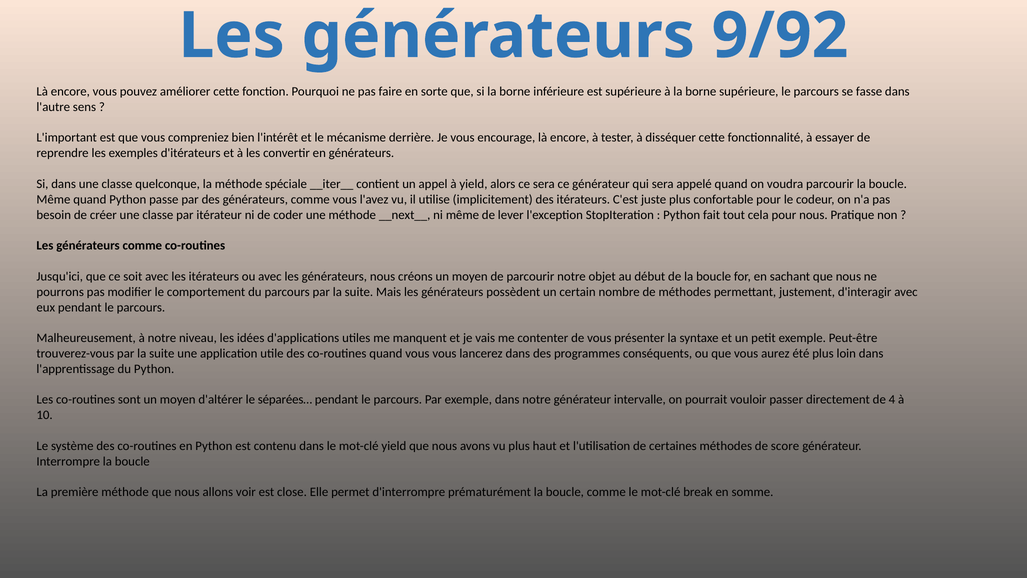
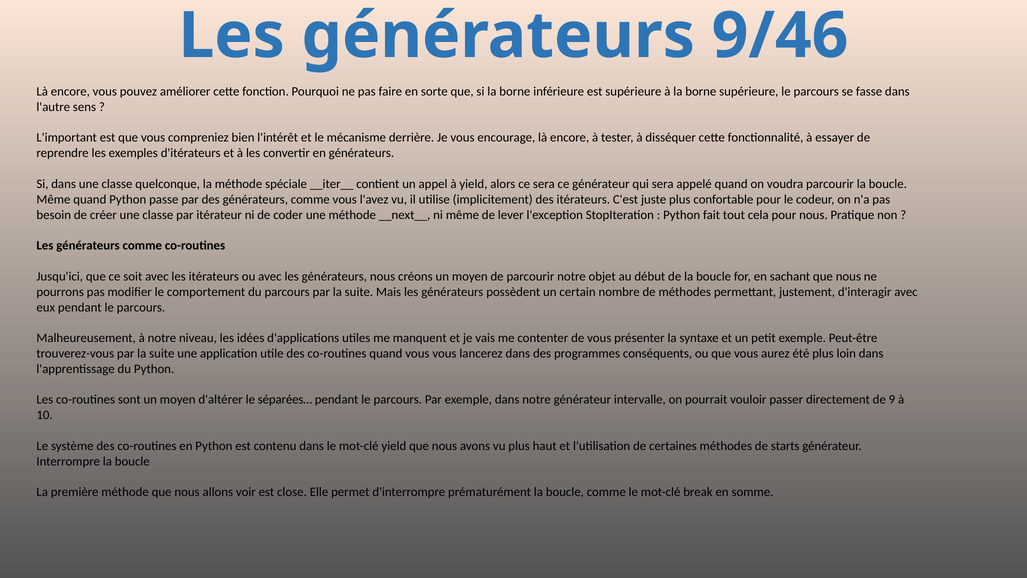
9/92: 9/92 -> 9/46 (780, 36)
4: 4 -> 9 (892, 400)
score: score -> starts (785, 446)
